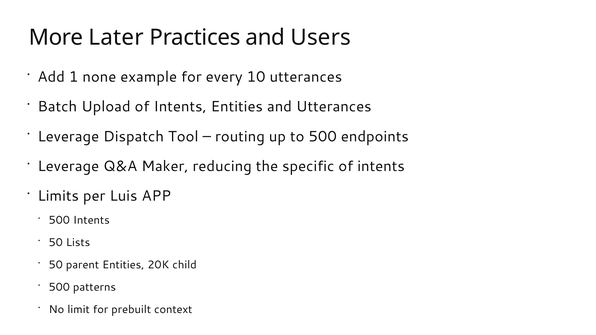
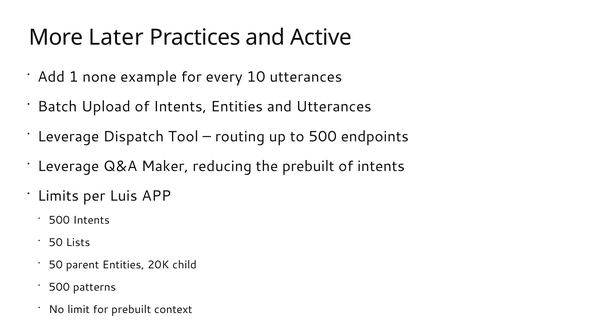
Users: Users -> Active (321, 37)
the specific: specific -> prebuilt (308, 166)
